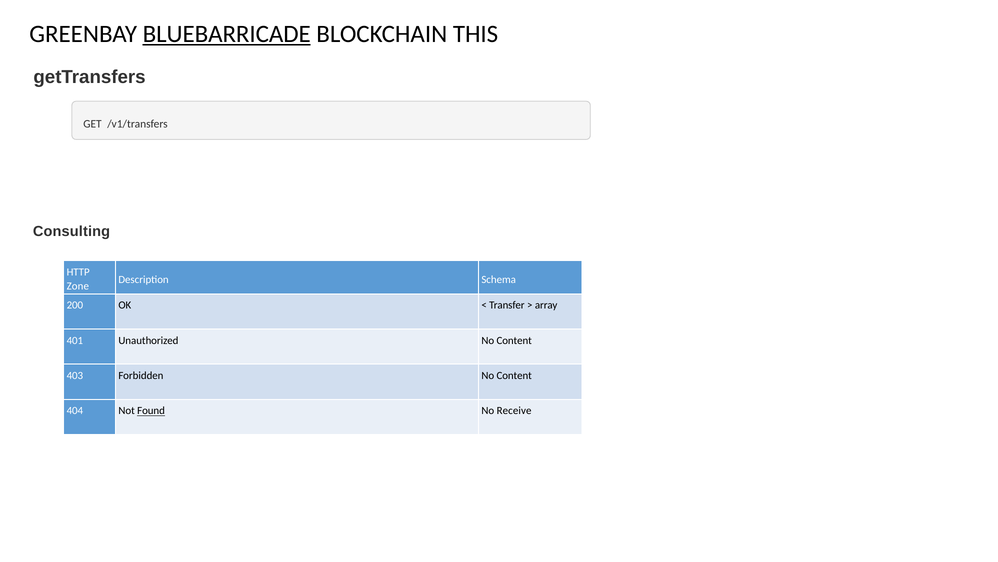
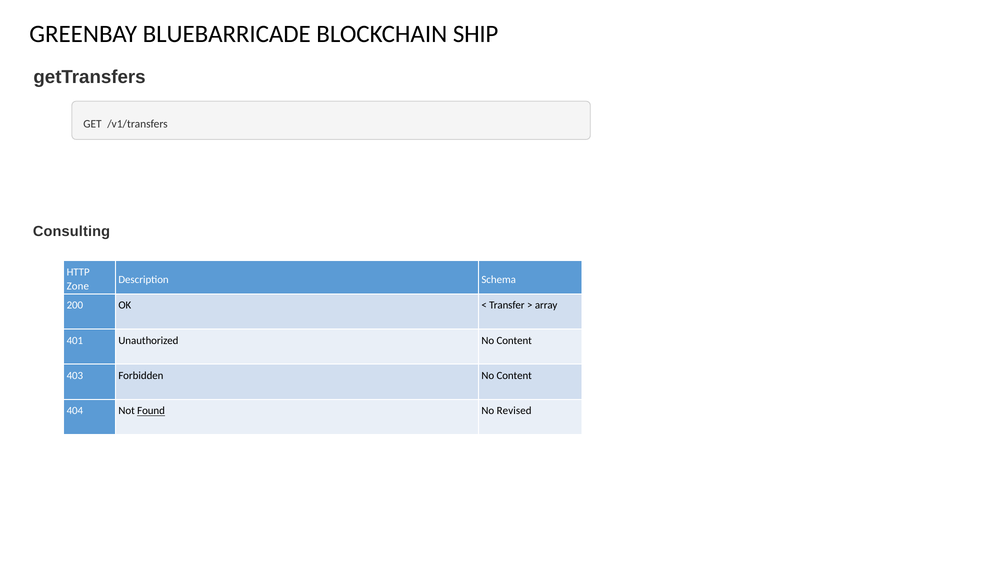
BLUEBARRICADE underline: present -> none (227, 34)
THIS: THIS -> SHIP (476, 34)
Receive: Receive -> Revised (514, 410)
